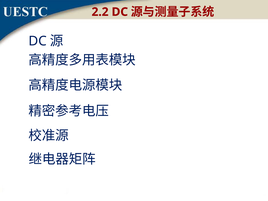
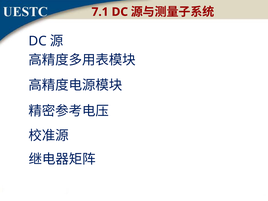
2.2: 2.2 -> 7.1 (100, 12)
